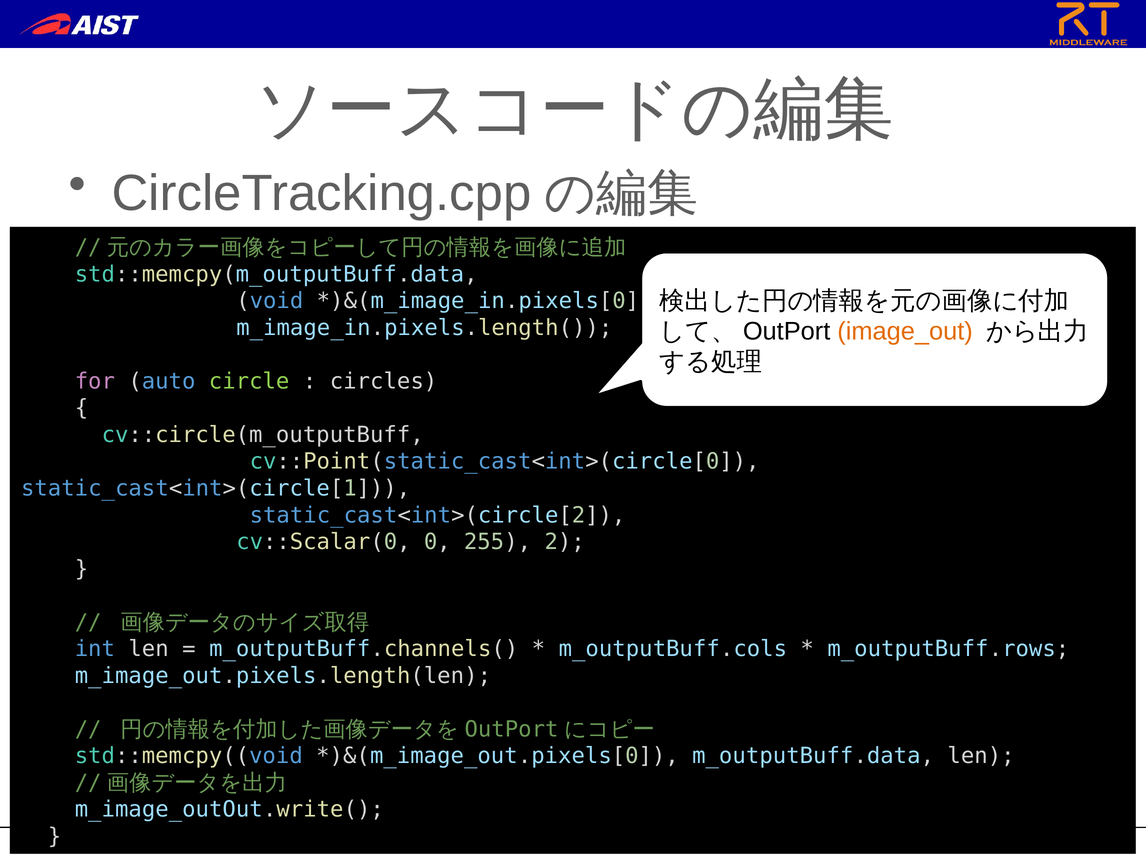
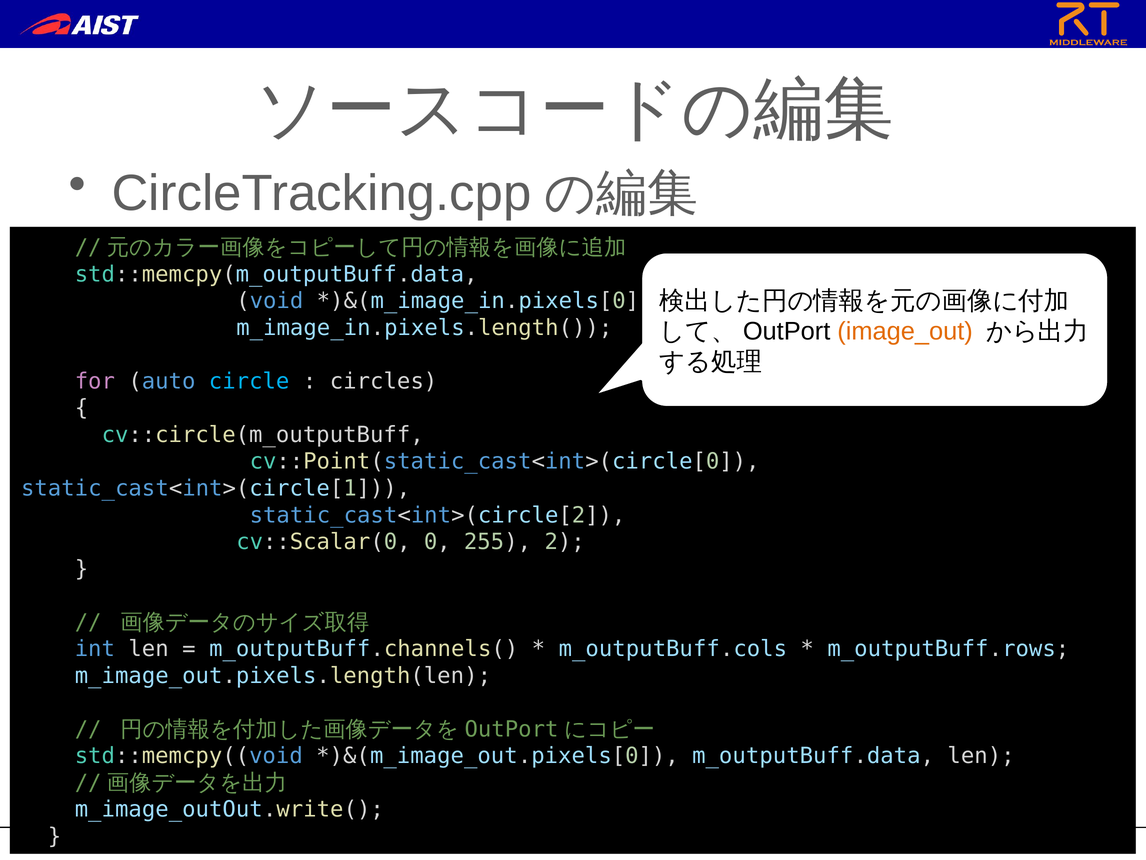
circle colour: light green -> light blue (249, 381)
